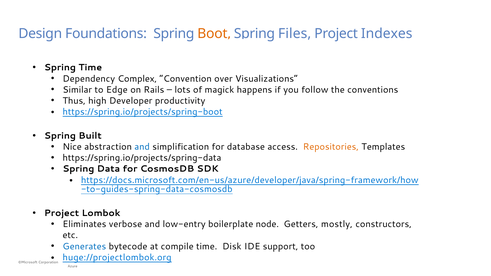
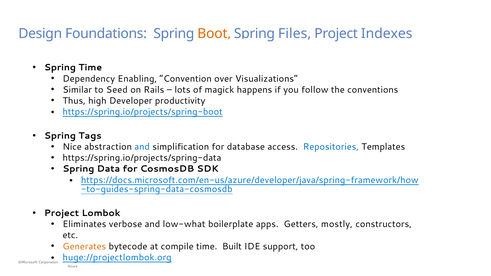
Complex: Complex -> Enabling (137, 79)
Edge: Edge -> Seed (117, 90)
Built: Built -> Tags (90, 136)
Repositories colour: orange -> blue (331, 147)
low-entry: low-entry -> low-what (184, 224)
node: node -> apps (267, 224)
Generates colour: blue -> orange (84, 246)
Disk: Disk -> Built (232, 246)
